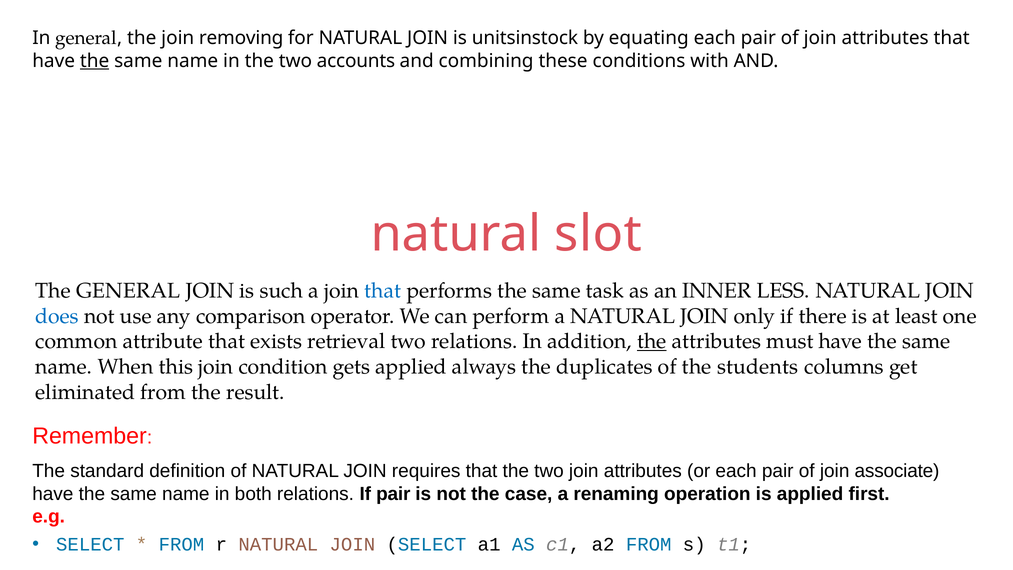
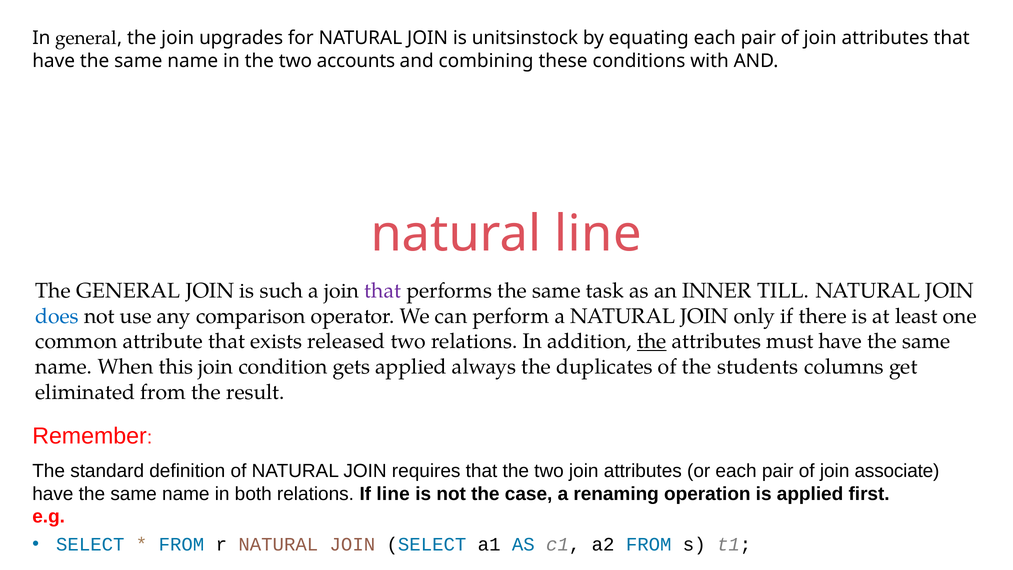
removing: removing -> upgrades (241, 38)
the underline: present -> none (95, 61)
natural slot: slot -> line (598, 234)
that colour: blue -> purple (383, 291)
LESS: LESS -> TILL (783, 291)
retrieval: retrieval -> released (346, 341)
If pair: pair -> line (393, 494)
